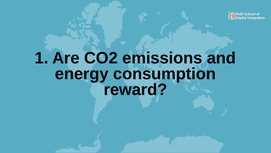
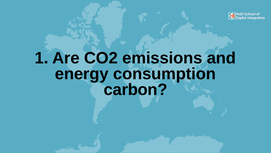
reward: reward -> carbon (136, 89)
